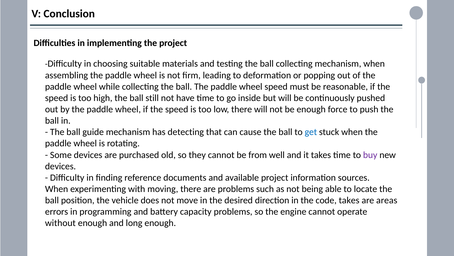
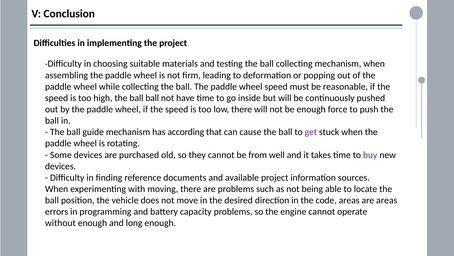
ball still: still -> ball (152, 98)
detecting: detecting -> according (186, 132)
get colour: blue -> purple (311, 132)
code takes: takes -> areas (349, 200)
